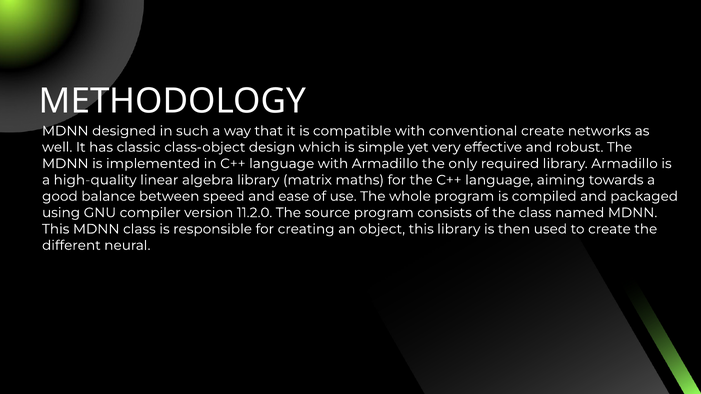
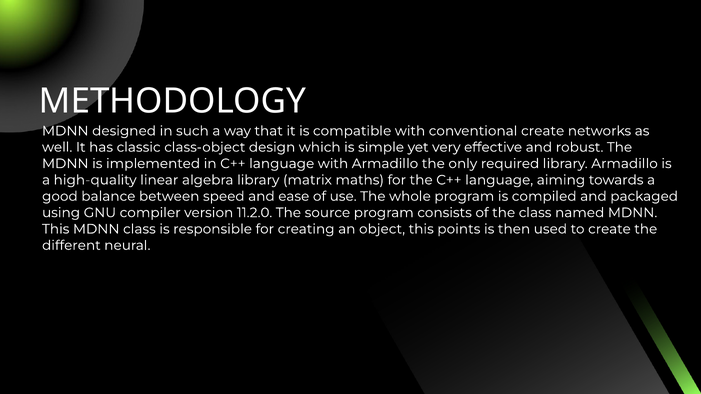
this library: library -> points (459, 229)
